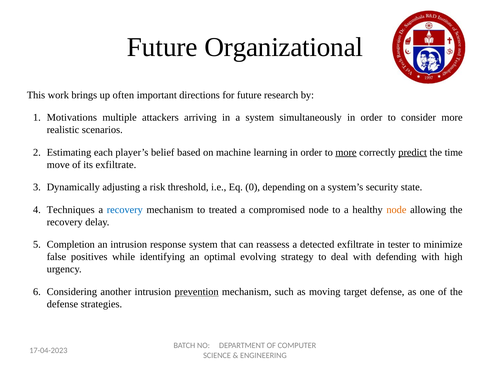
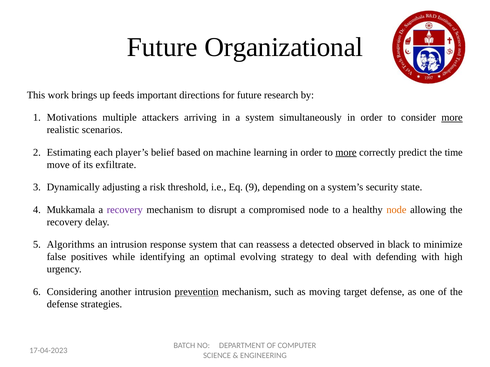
often: often -> feeds (123, 95)
more underline: none -> present (452, 118)
predict underline: present -> none (413, 153)
0: 0 -> 9 (253, 187)
Techniques: Techniques -> Mukkamala (71, 210)
recovery colour: blue -> purple (125, 210)
treated: treated -> disrupt (223, 210)
Completion: Completion -> Algorithms (71, 245)
detected exfiltrate: exfiltrate -> observed (356, 245)
tester: tester -> black (399, 245)
